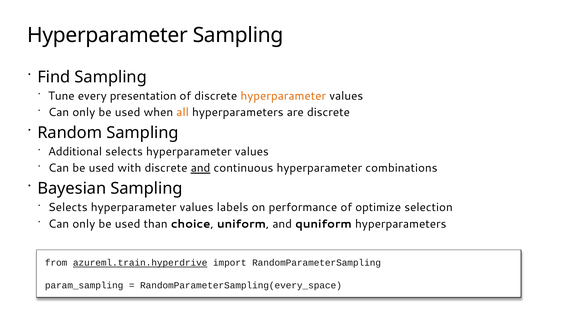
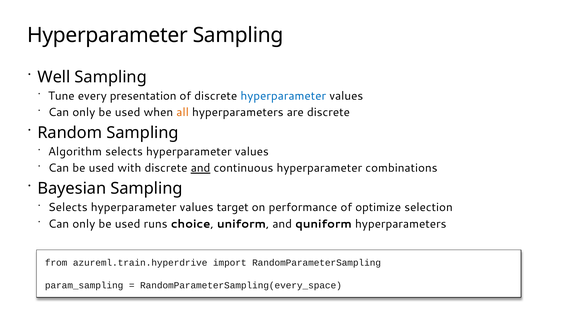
Find: Find -> Well (54, 77)
hyperparameter colour: orange -> blue (283, 96)
Additional: Additional -> Algorithm (75, 152)
labels: labels -> target (233, 208)
than: than -> runs (156, 224)
azureml.train.hyperdrive underline: present -> none (140, 263)
